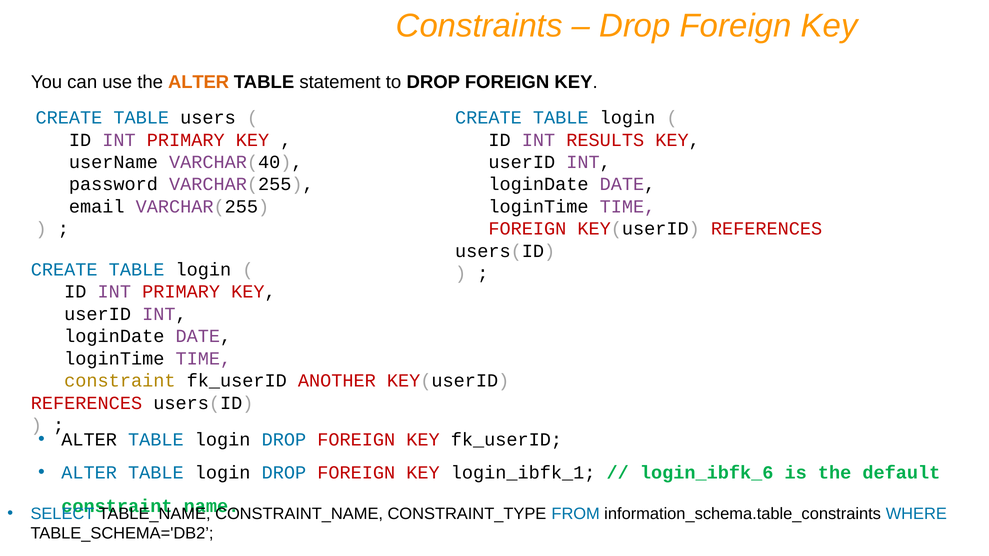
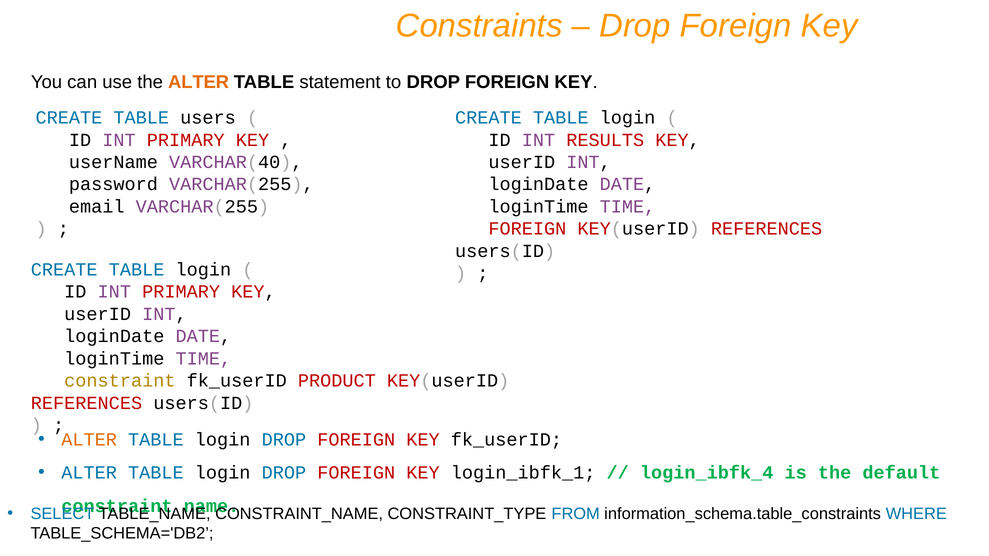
ANOTHER: ANOTHER -> PRODUCT (337, 381)
ALTER colour: black -> orange (89, 440)
login_ibfk_6: login_ibfk_6 -> login_ibfk_4 (707, 473)
